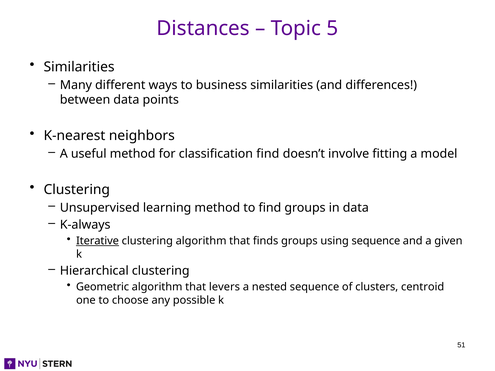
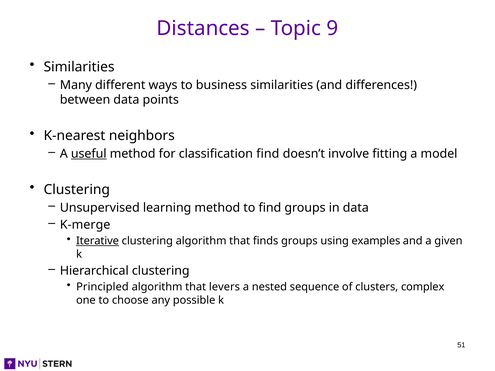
5: 5 -> 9 (332, 29)
useful underline: none -> present (89, 154)
K-always: K-always -> K-merge (85, 225)
using sequence: sequence -> examples (376, 241)
Geometric: Geometric -> Principled (102, 287)
centroid: centroid -> complex (423, 287)
